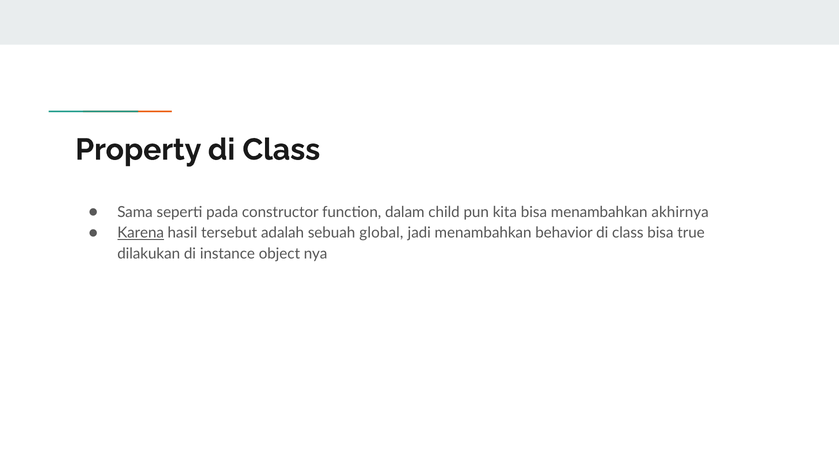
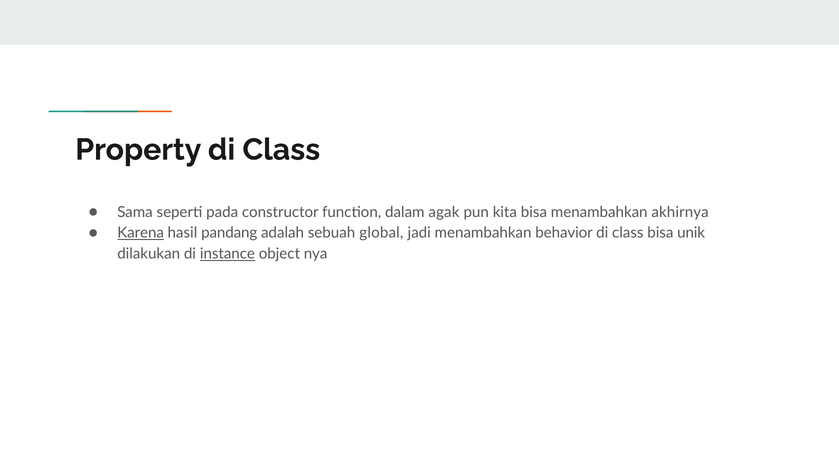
child: child -> agak (444, 212)
tersebut: tersebut -> pandang (229, 233)
true: true -> unik (691, 233)
instance underline: none -> present (227, 254)
